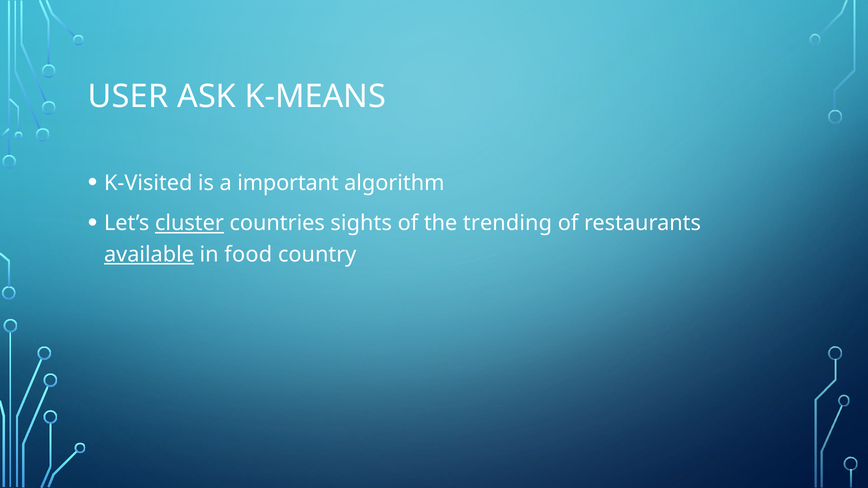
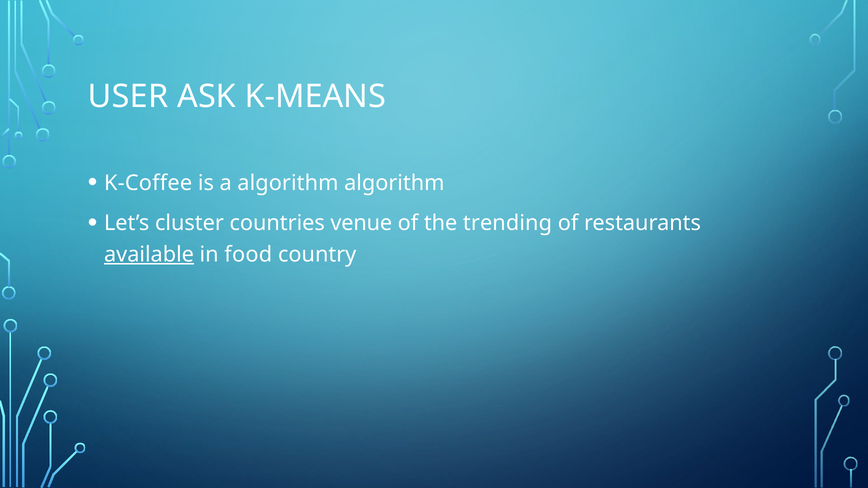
K-Visited: K-Visited -> K-Coffee (148, 183)
a important: important -> algorithm (288, 183)
cluster underline: present -> none (189, 223)
sights: sights -> venue (361, 223)
